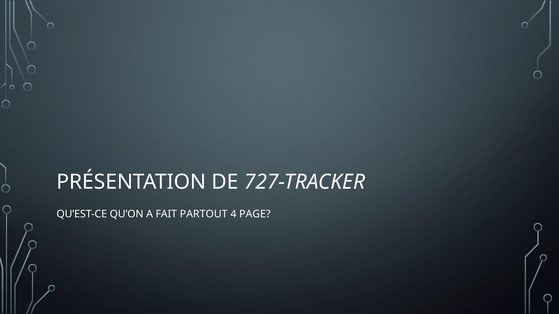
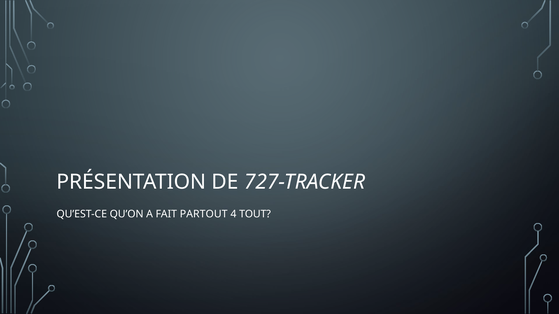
PAGE: PAGE -> TOUT (255, 214)
